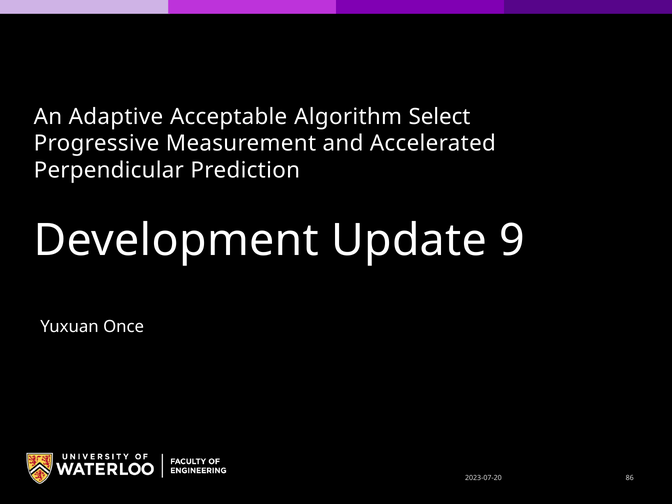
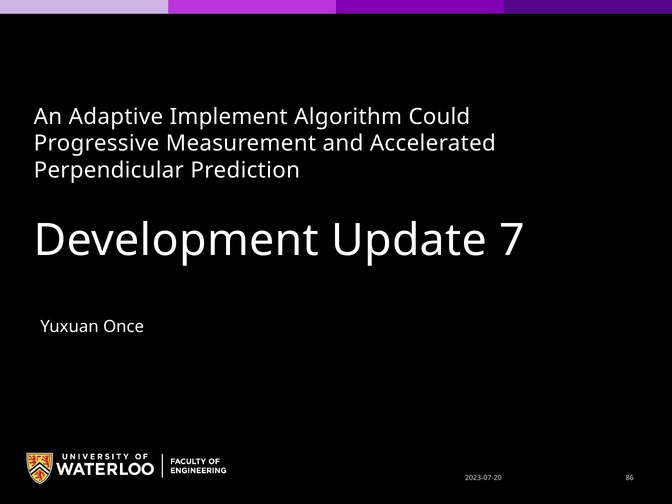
Acceptable: Acceptable -> Implement (229, 117)
Select: Select -> Could (439, 117)
9: 9 -> 7 (512, 240)
